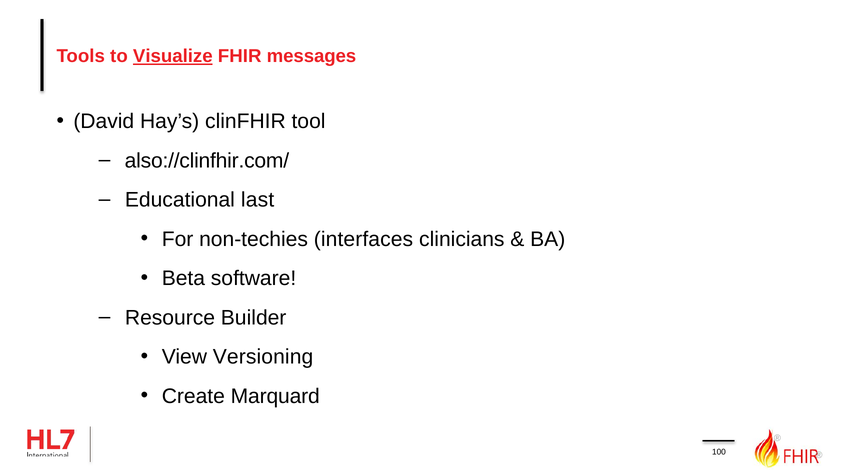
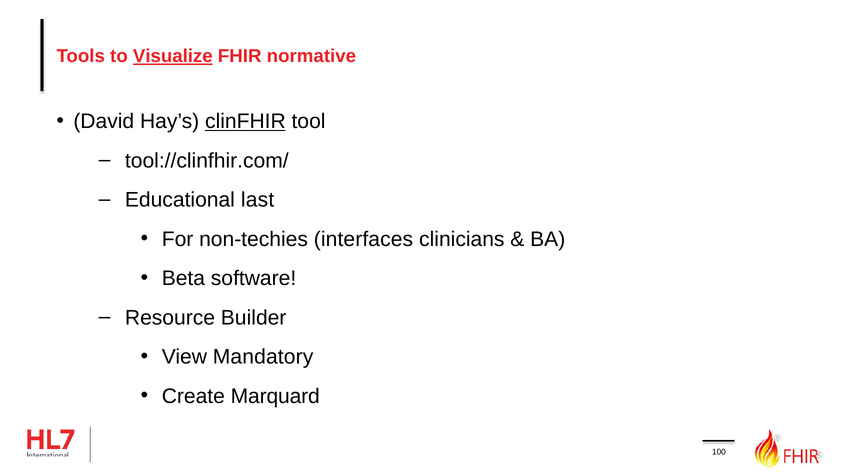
messages: messages -> normative (311, 56)
clinFHIR underline: none -> present (245, 122)
also://clinfhir.com/: also://clinfhir.com/ -> tool://clinfhir.com/ (207, 161)
Versioning: Versioning -> Mandatory (263, 357)
